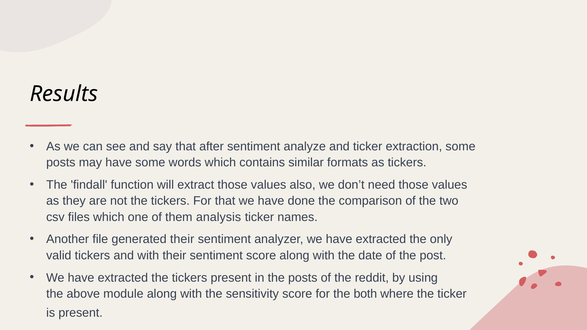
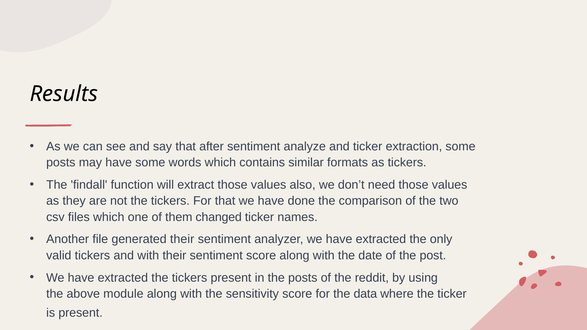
analysis: analysis -> changed (219, 217)
both: both -> data (365, 294)
